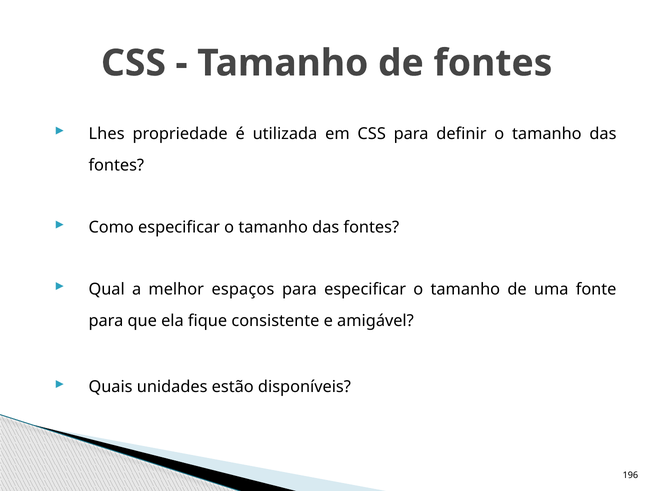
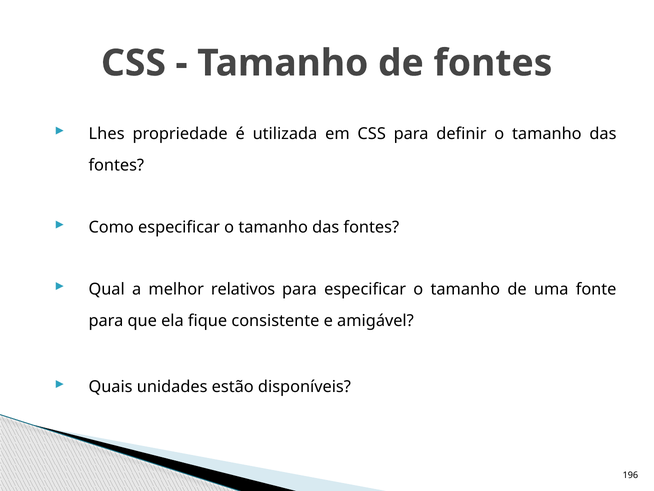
espaços: espaços -> relativos (243, 289)
